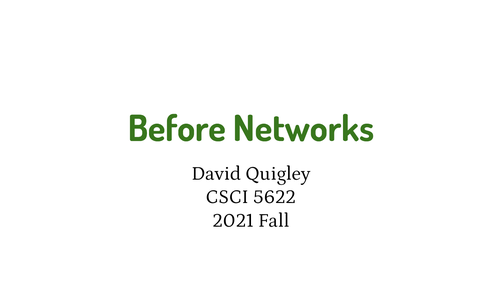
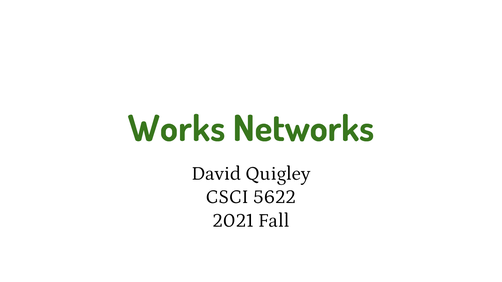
Before: Before -> Works (177, 129)
